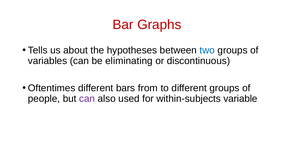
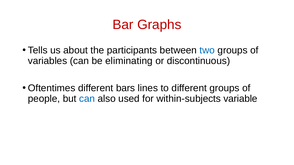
hypotheses: hypotheses -> participants (132, 50)
from: from -> lines (148, 88)
can colour: purple -> blue (87, 99)
